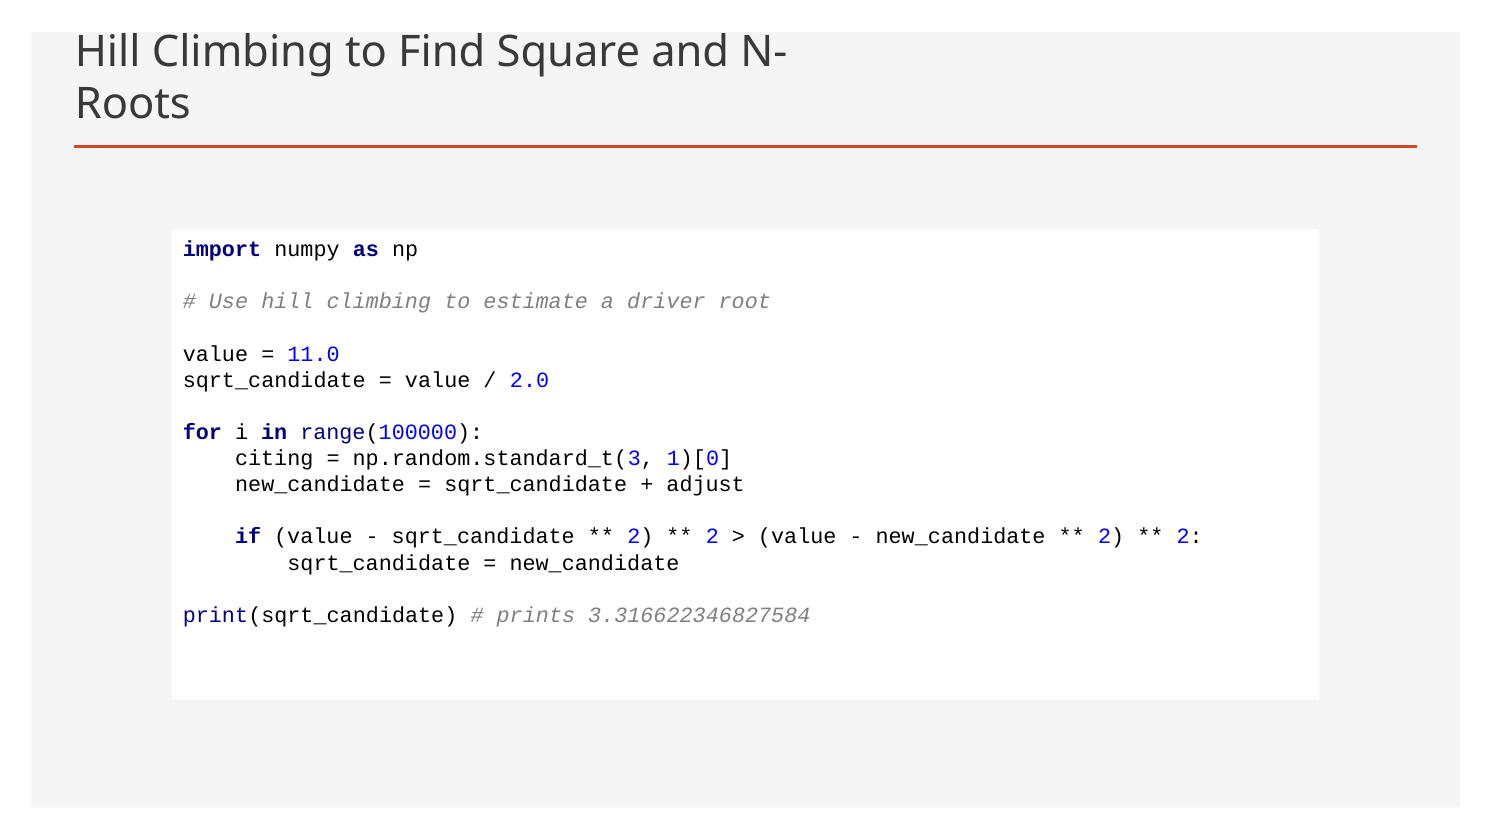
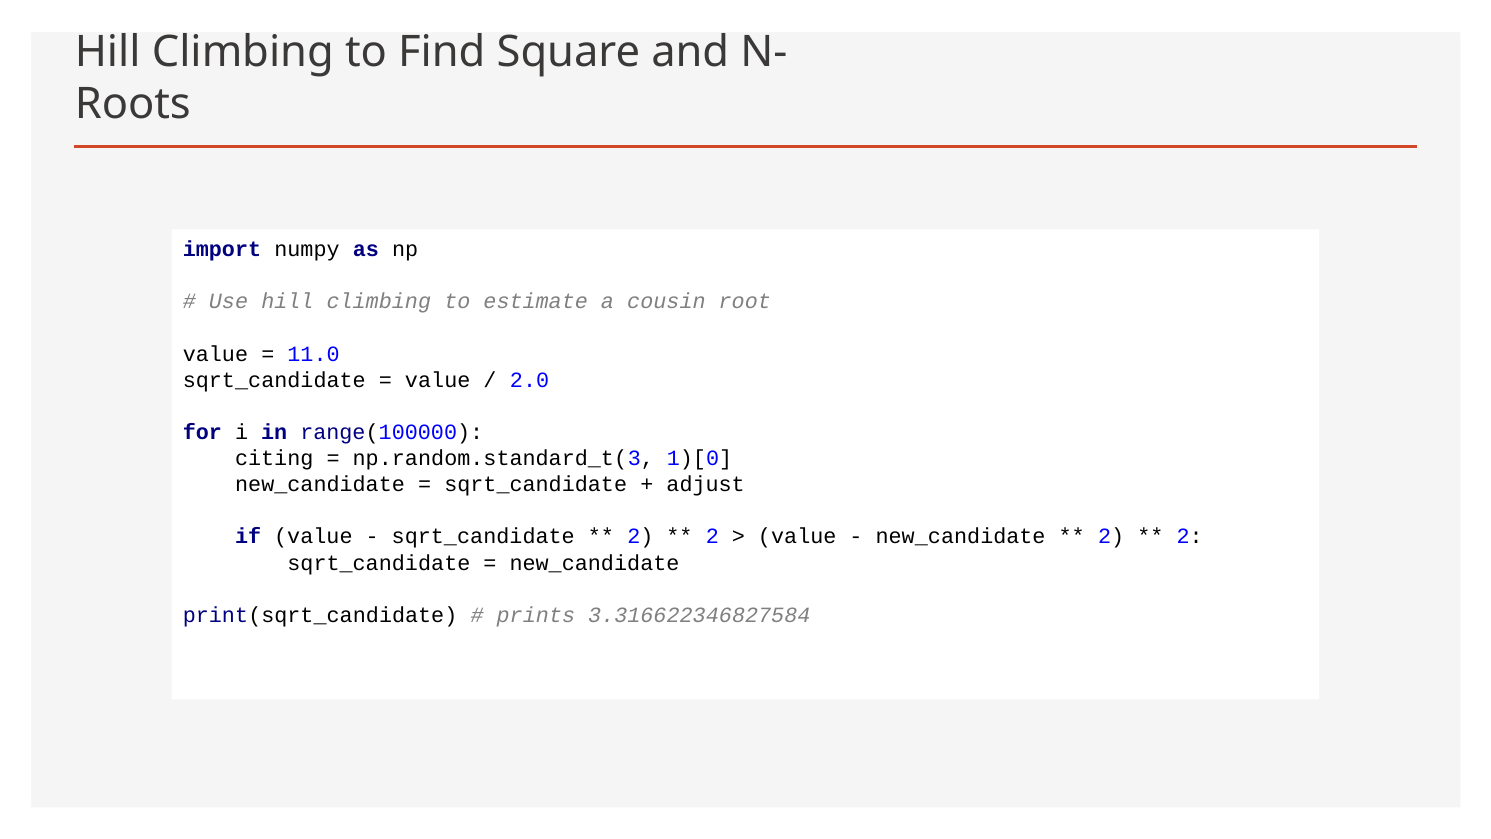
driver: driver -> cousin (666, 302)
